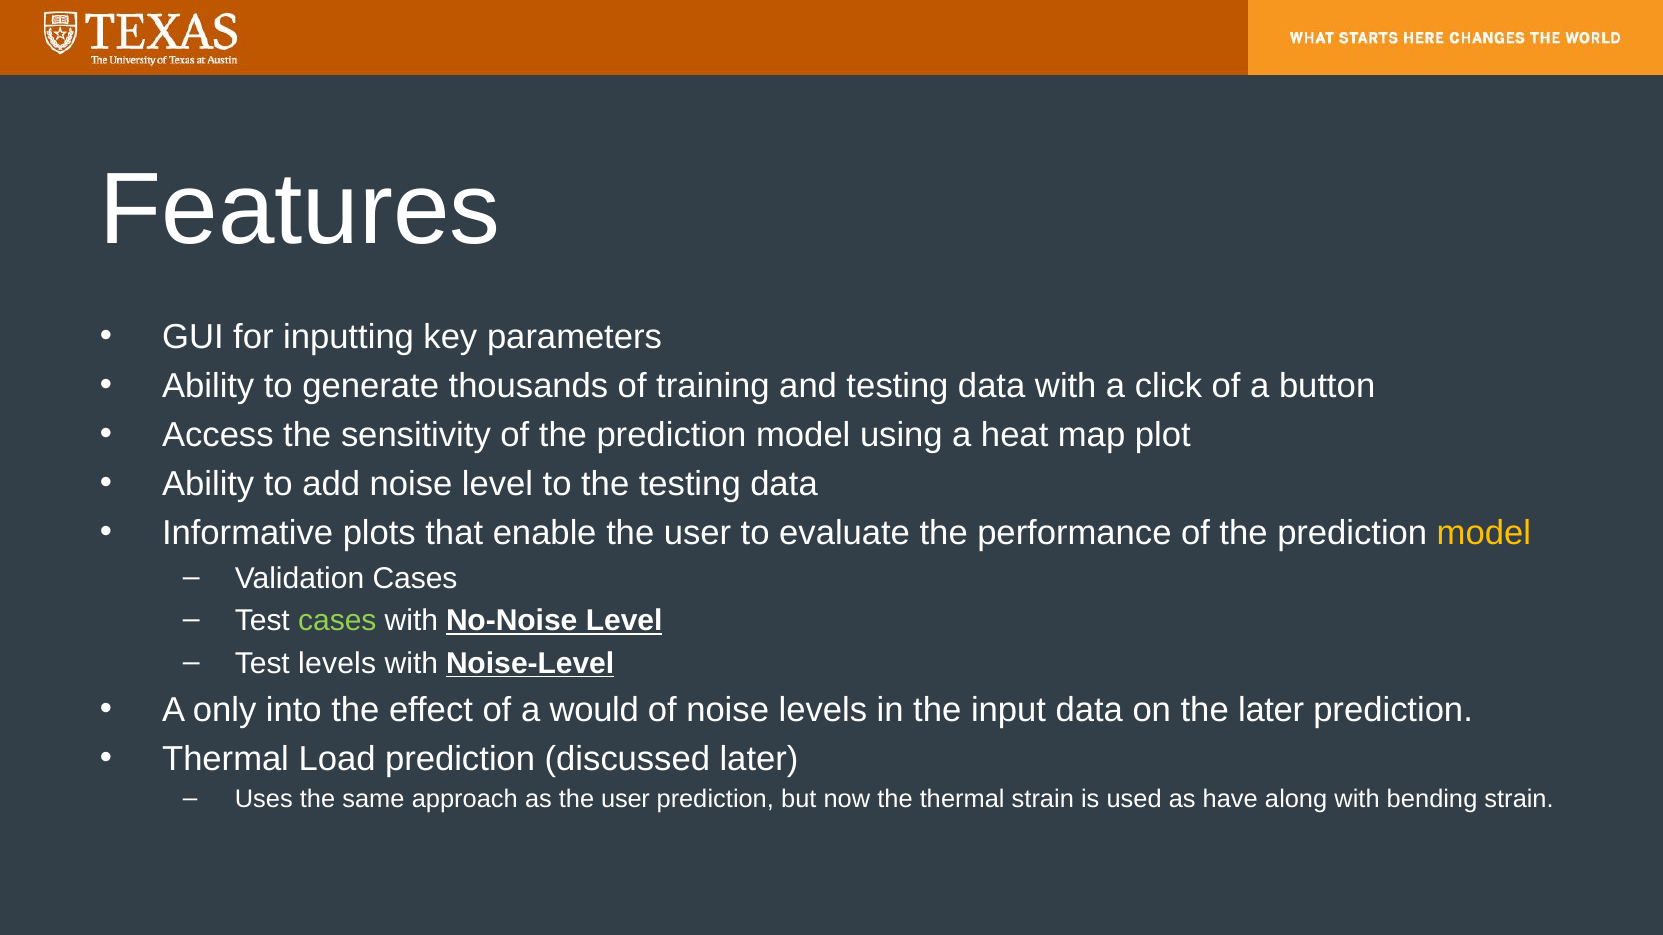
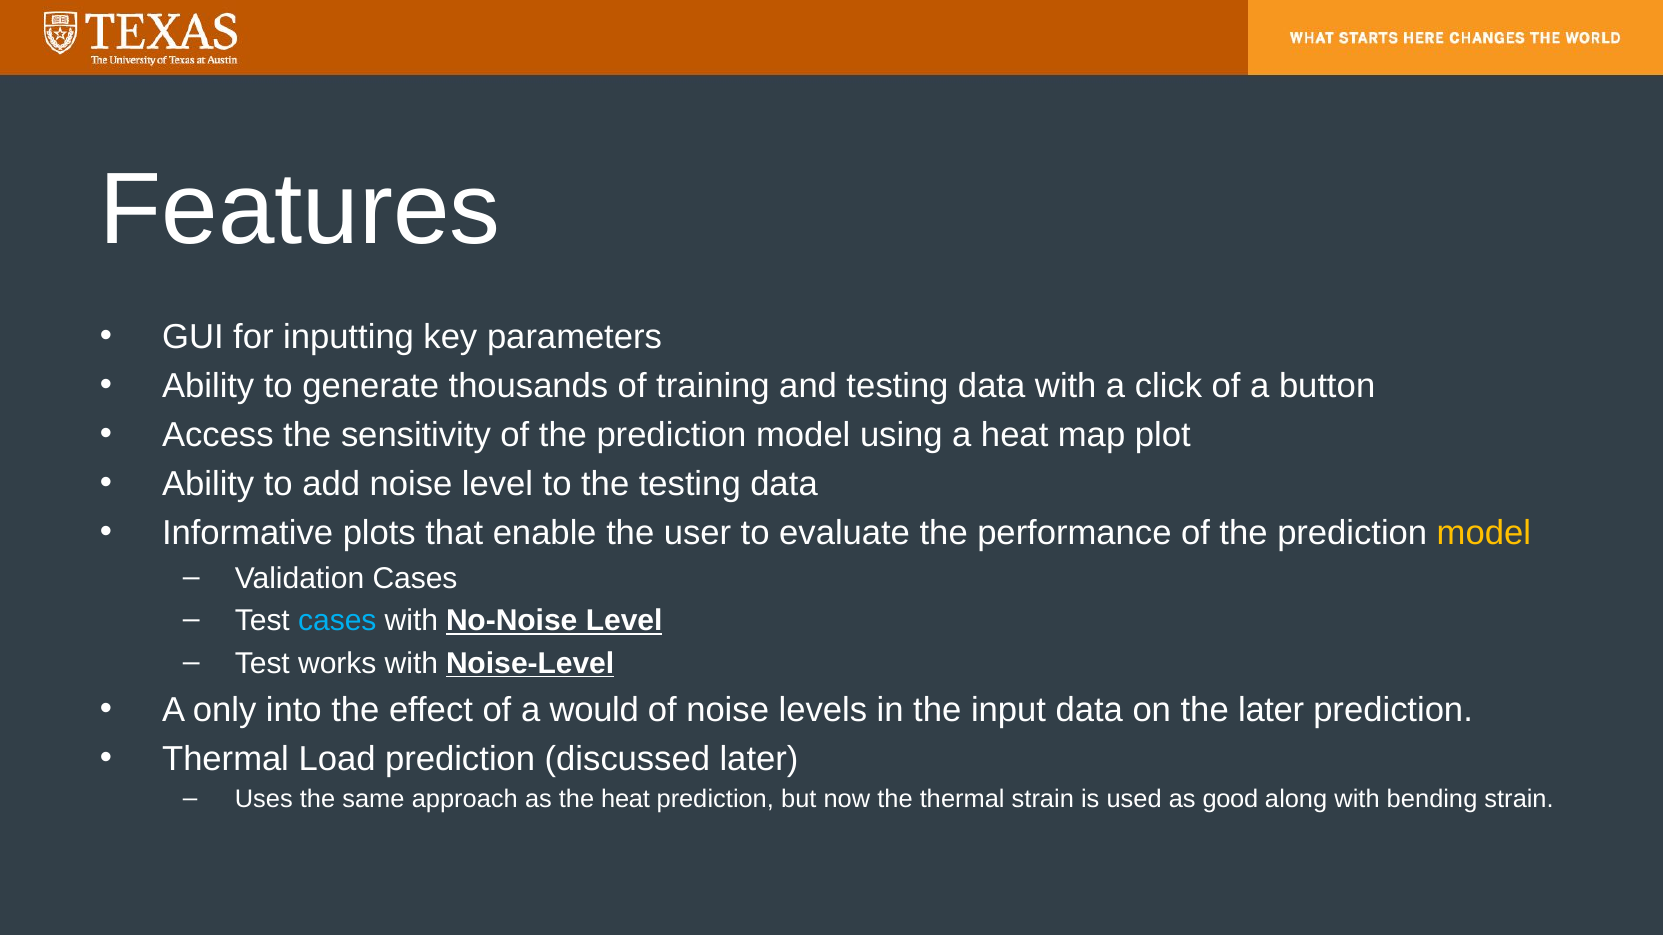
cases colour: light green -> light blue (337, 621)
Test levels: levels -> works (337, 664)
as the user: user -> heat (626, 800)
have: have -> good (1230, 800)
